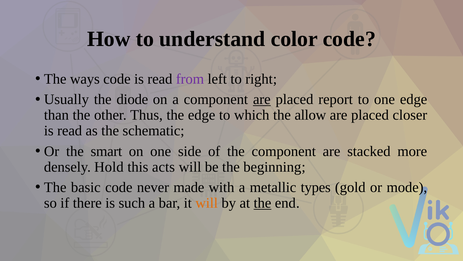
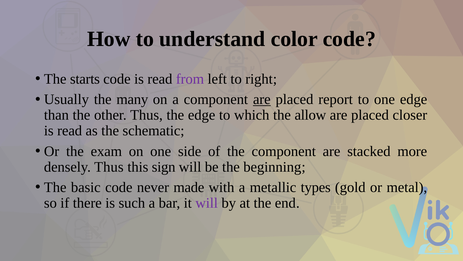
ways: ways -> starts (85, 79)
diode: diode -> many (132, 99)
smart: smart -> exam (106, 151)
densely Hold: Hold -> Thus (109, 167)
acts: acts -> sign (164, 167)
mode: mode -> metal (407, 187)
will colour: orange -> purple (207, 203)
the underline: present -> none (262, 203)
